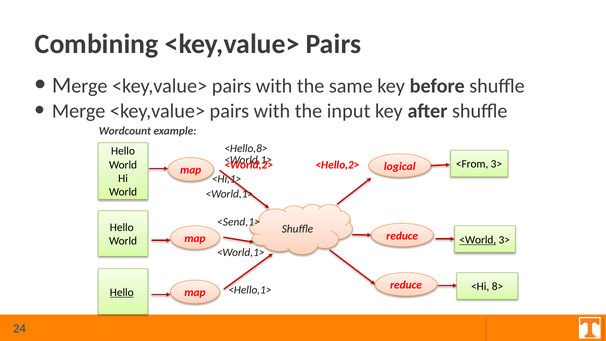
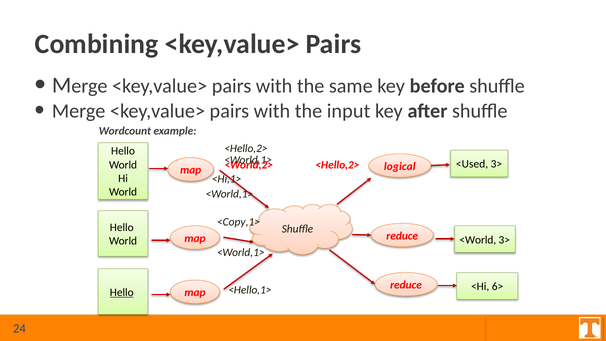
<Hello,8>: <Hello,8> -> <Hello,2> (246, 148)
<From: <From -> <Used (472, 164)
<Send,1>: <Send,1> -> <Copy,1> (238, 222)
<World underline: present -> none (478, 240)
8>: 8> -> 6> (498, 286)
